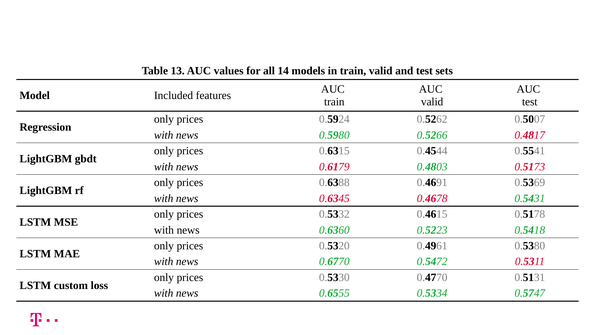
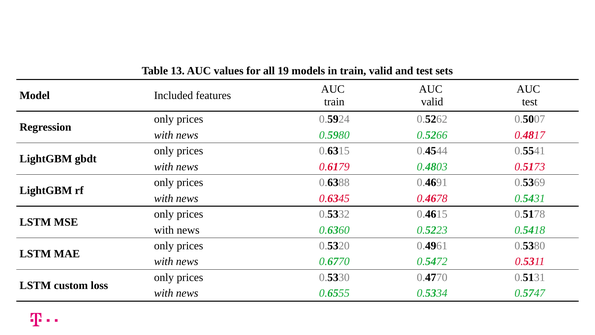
14: 14 -> 19 (283, 71)
